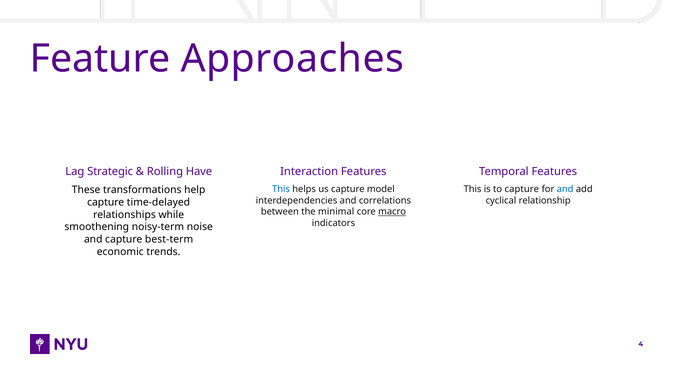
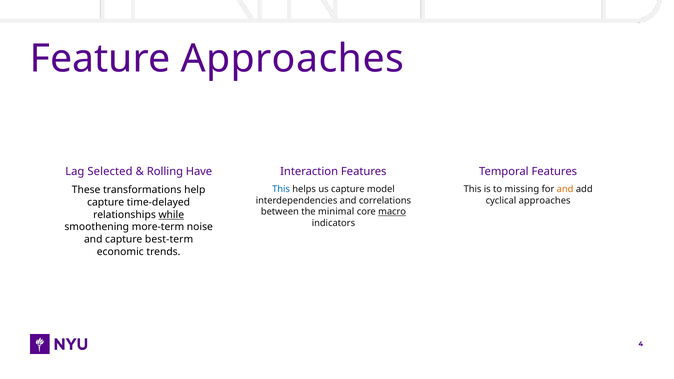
Strategic: Strategic -> Selected (110, 172)
to capture: capture -> missing (522, 189)
and colour: blue -> orange (565, 189)
cyclical relationship: relationship -> approaches (545, 201)
while underline: none -> present (171, 215)
noisy-term: noisy-term -> more-term (158, 227)
